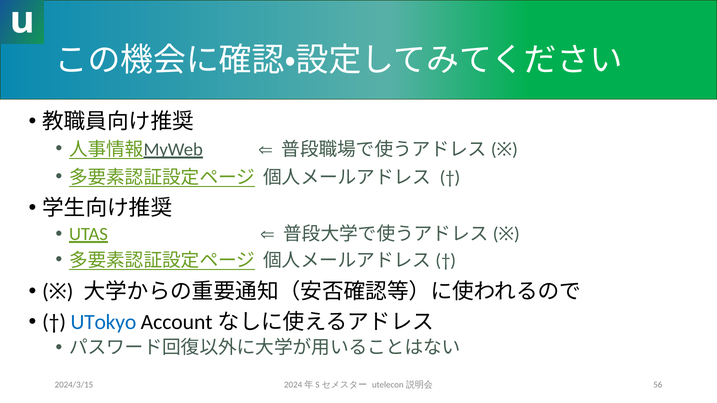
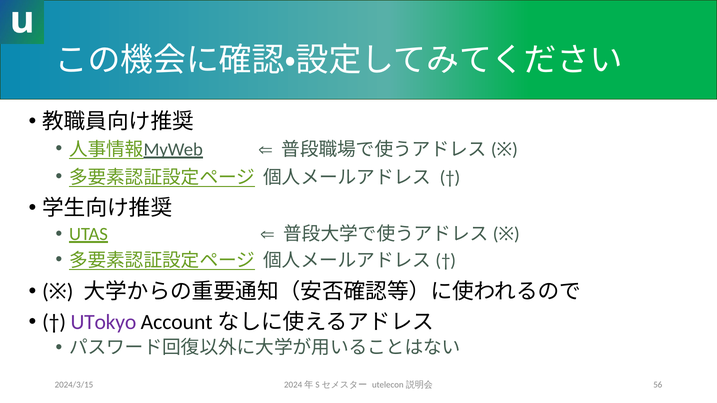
UTokyo colour: blue -> purple (103, 322)
